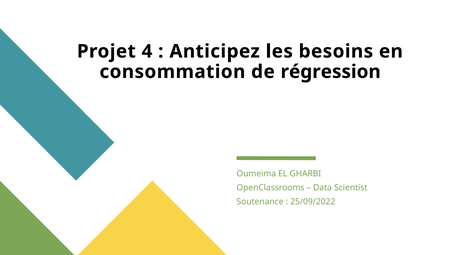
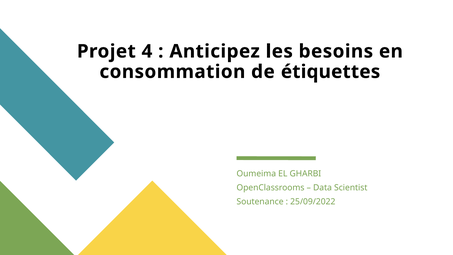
régression: régression -> étiquettes (331, 72)
